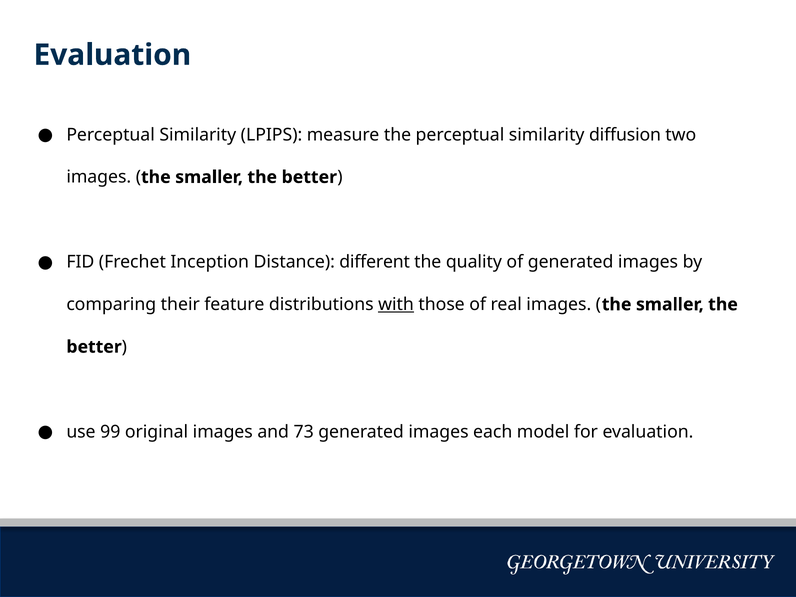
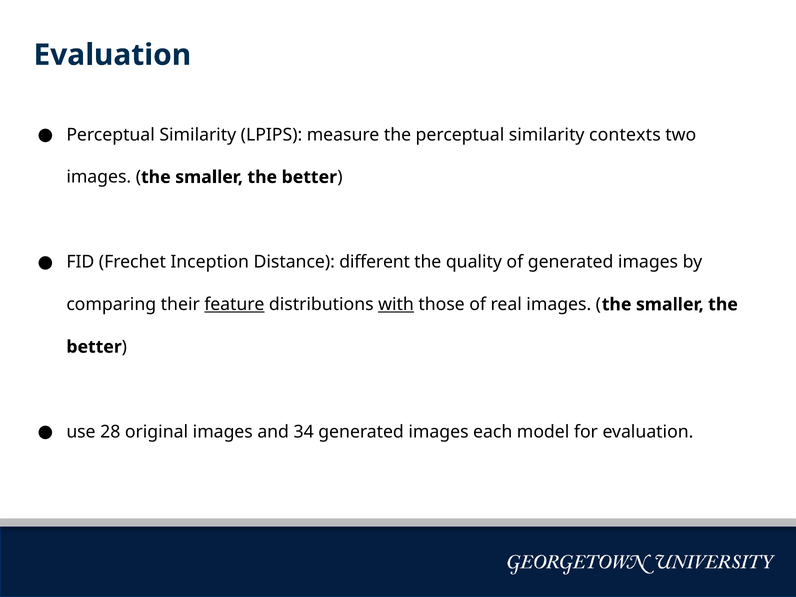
diffusion: diffusion -> contexts (625, 135)
feature underline: none -> present (234, 304)
99: 99 -> 28 (110, 432)
73: 73 -> 34 (304, 432)
